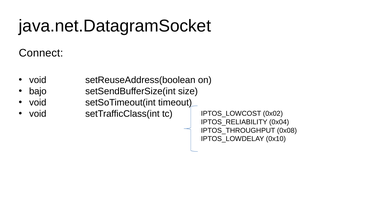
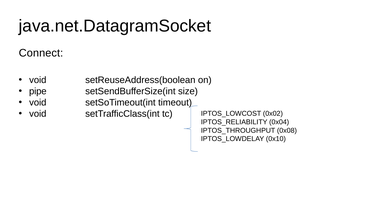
bajo: bajo -> pipe (38, 91)
